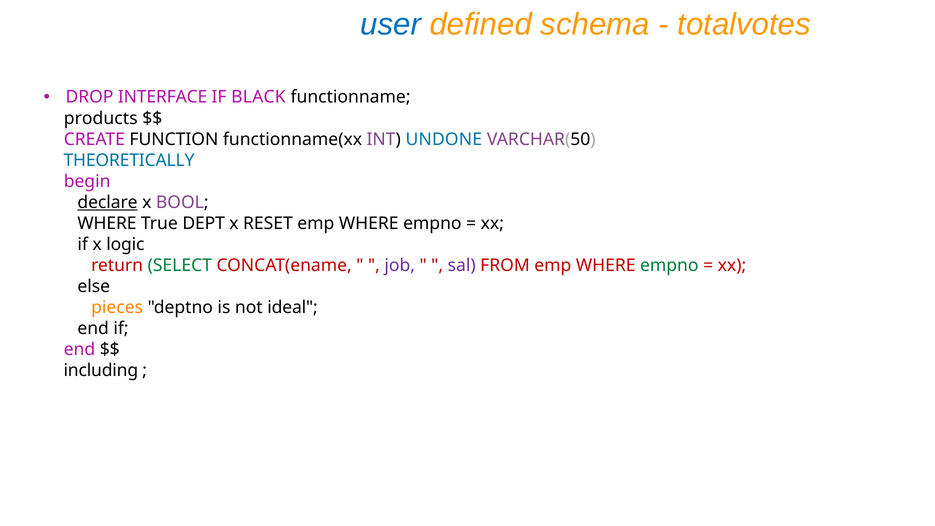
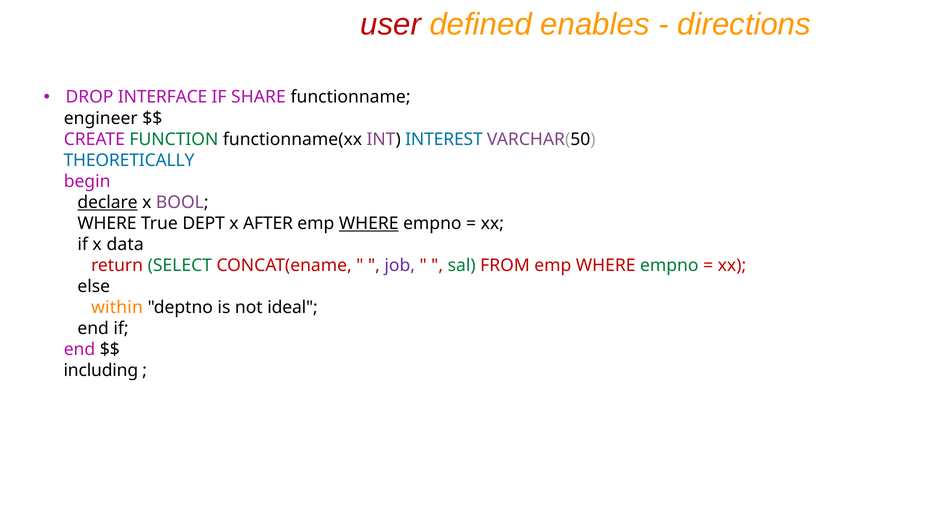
user colour: blue -> red (391, 24)
schema: schema -> enables (595, 24)
totalvotes: totalvotes -> directions (744, 24)
BLACK: BLACK -> SHARE (258, 97)
products: products -> engineer (101, 118)
FUNCTION colour: black -> green (174, 139)
UNDONE: UNDONE -> INTEREST (444, 139)
RESET: RESET -> AFTER (268, 223)
WHERE underline: none -> present (369, 223)
logic: logic -> data (125, 244)
sal colour: purple -> green (462, 265)
pieces: pieces -> within (117, 308)
